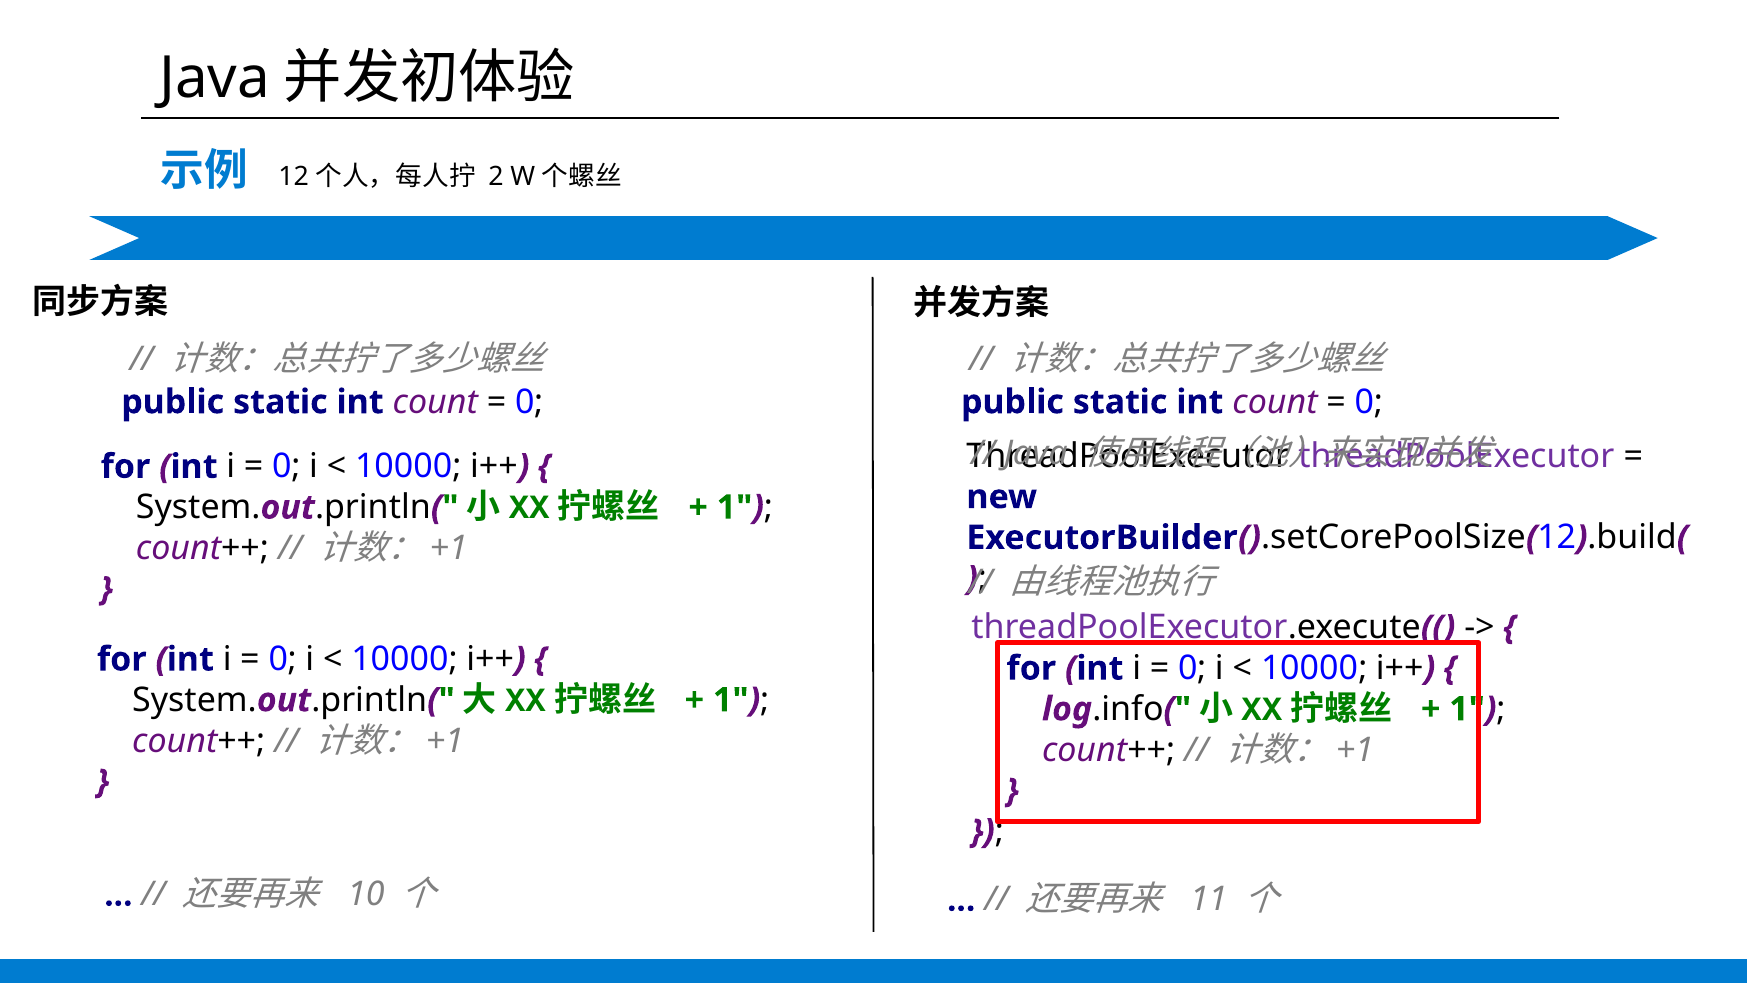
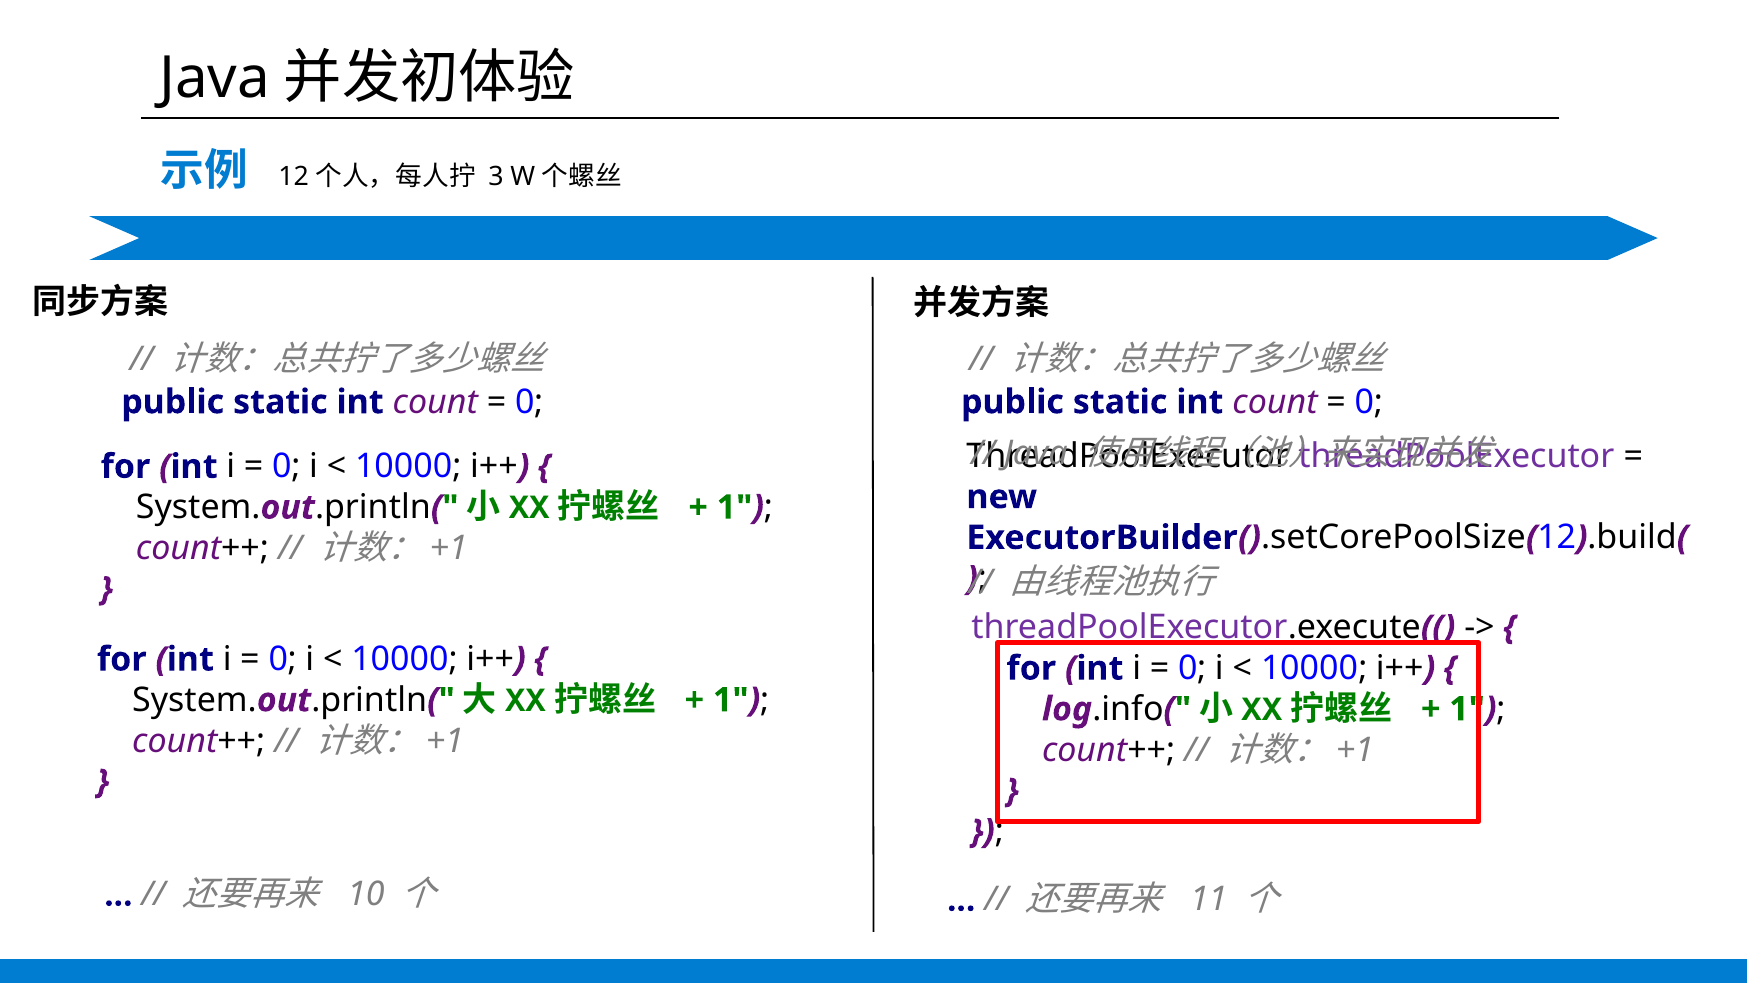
2: 2 -> 3 (496, 177)
